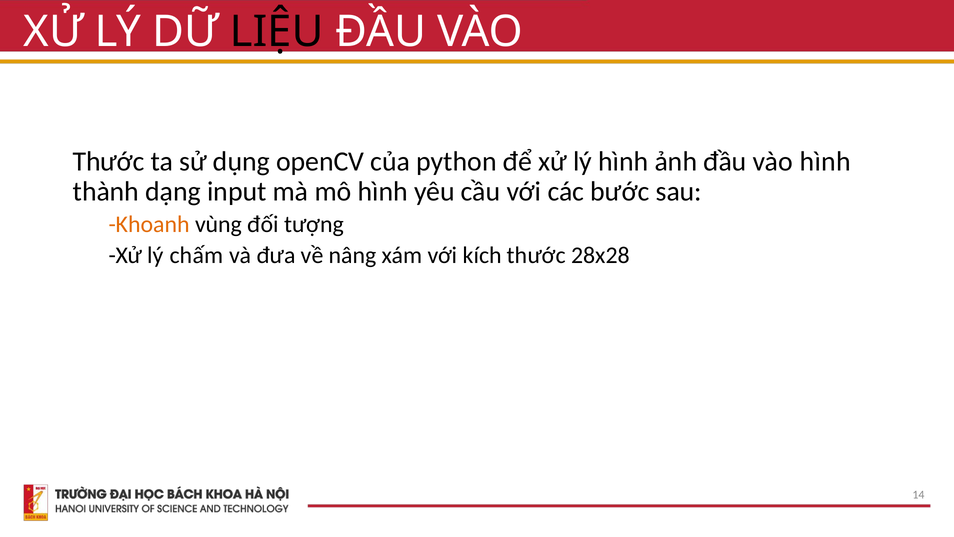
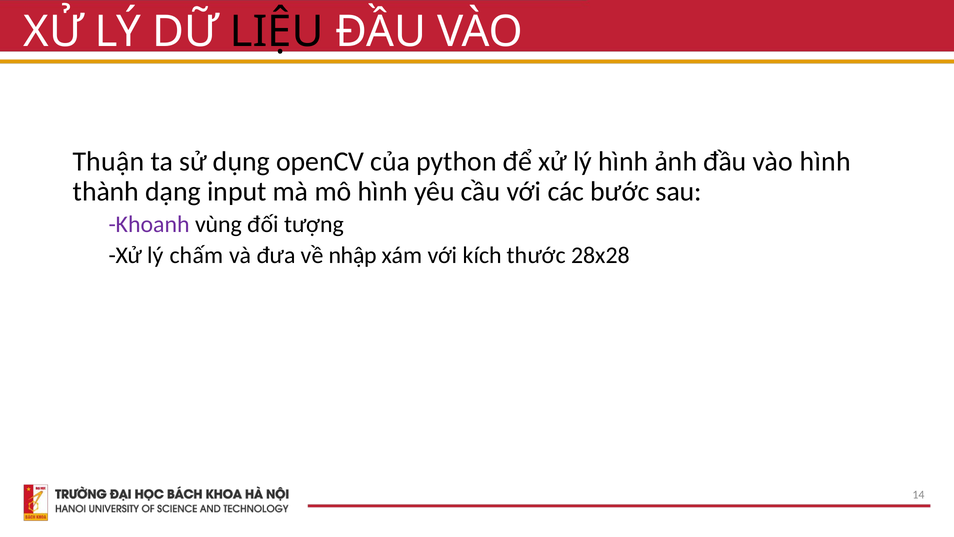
Thước: Thước -> Thuận (108, 161)
Khoanh colour: orange -> purple (149, 224)
nâng: nâng -> nhập (353, 255)
